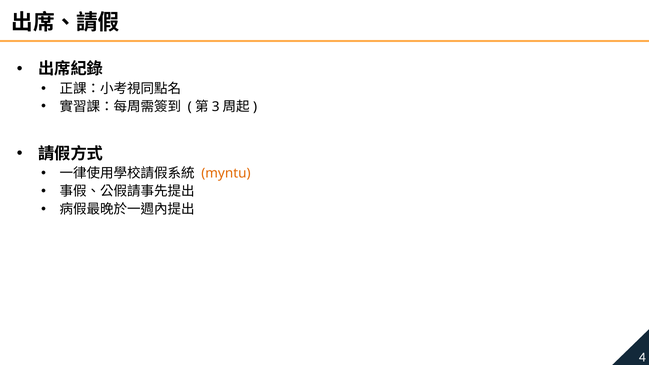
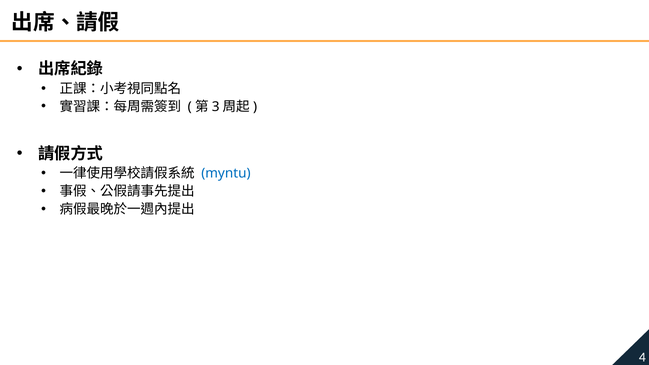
myntu colour: orange -> blue (226, 173)
